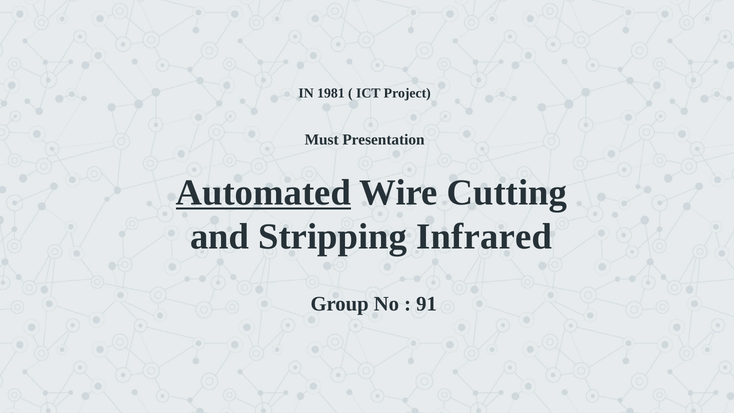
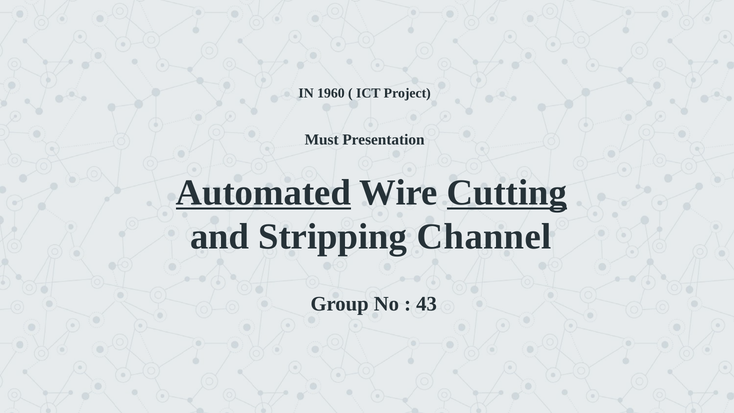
1981: 1981 -> 1960 (331, 93)
Cutting underline: none -> present (507, 193)
Infrared: Infrared -> Channel (484, 237)
91: 91 -> 43 (427, 304)
